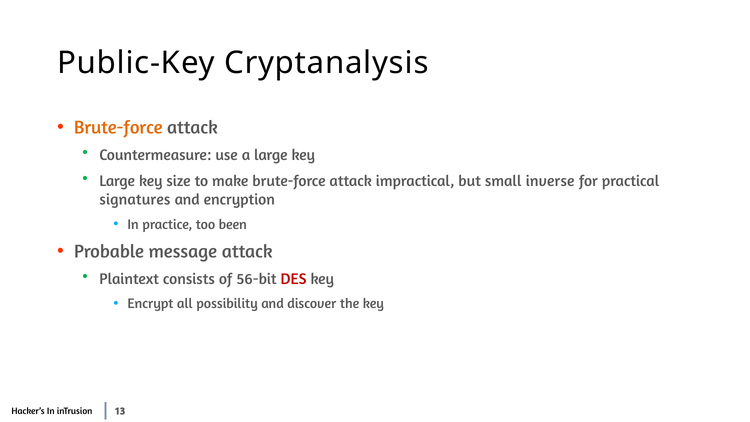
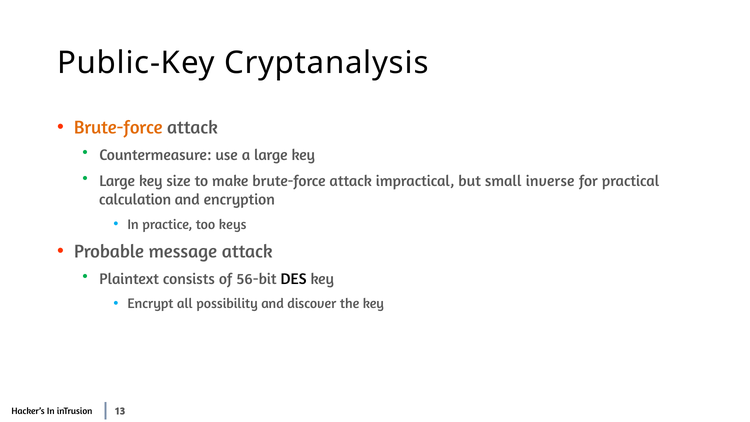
signatures: signatures -> calculation (135, 200)
been: been -> keys (233, 224)
DES colour: red -> black (294, 279)
